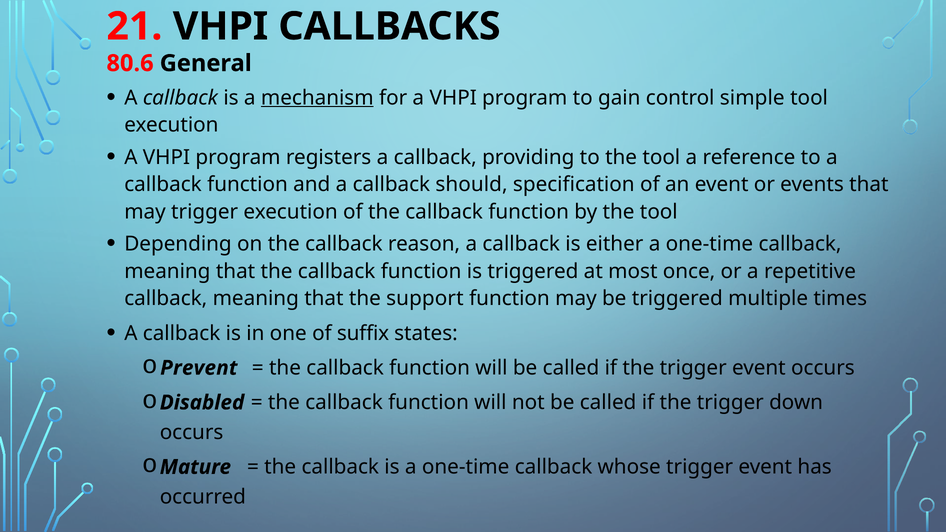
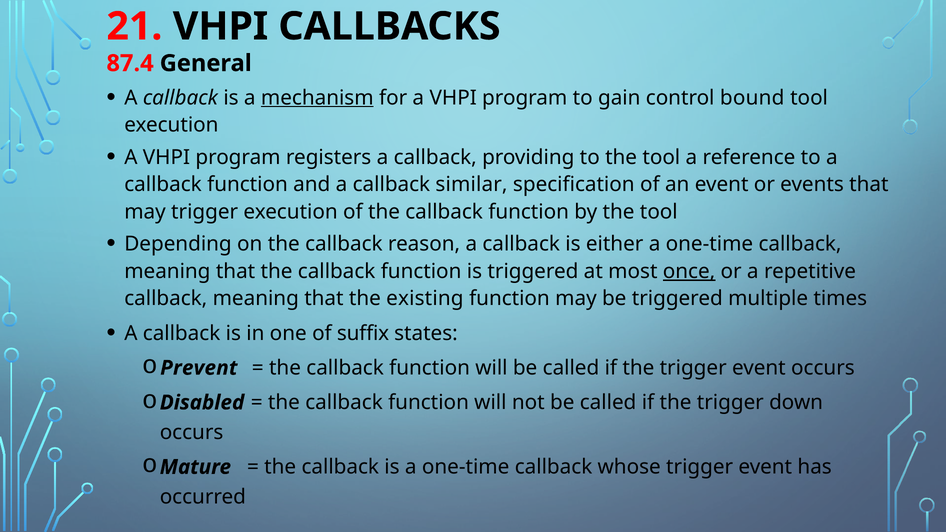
80.6: 80.6 -> 87.4 (130, 63)
simple: simple -> bound (752, 98)
should: should -> similar (471, 185)
once underline: none -> present (689, 271)
support: support -> existing (425, 299)
